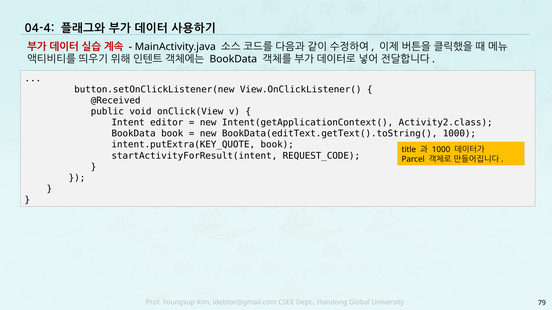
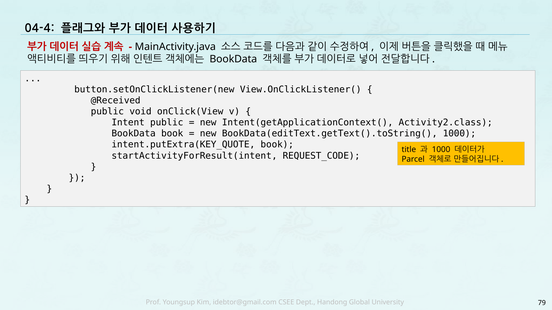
Intent editor: editor -> public (167, 123)
